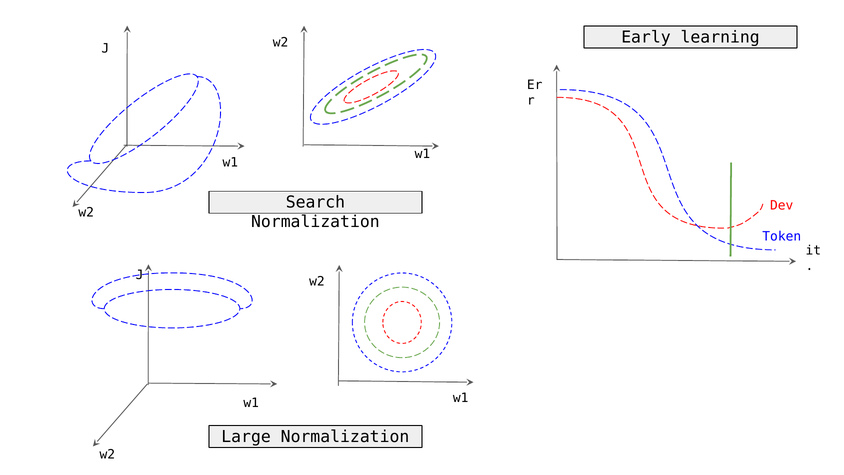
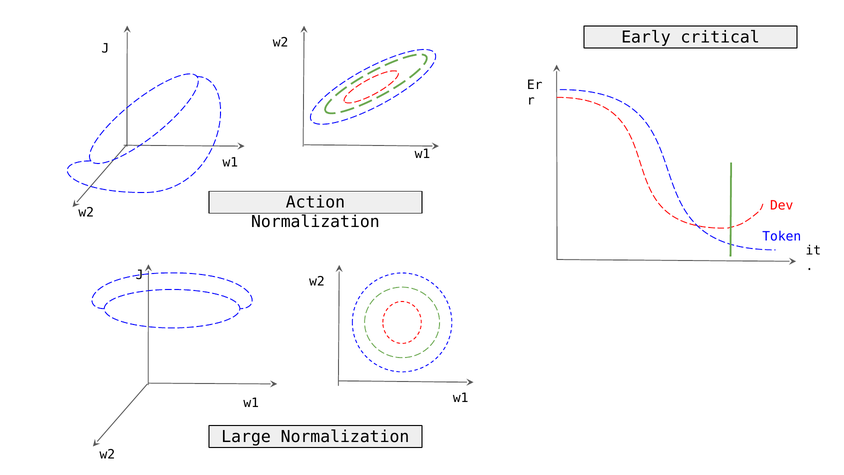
learning: learning -> critical (720, 37)
Search: Search -> Action (315, 202)
